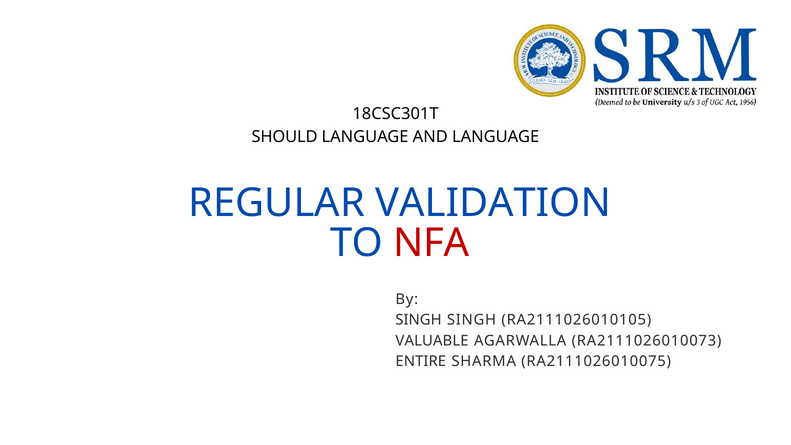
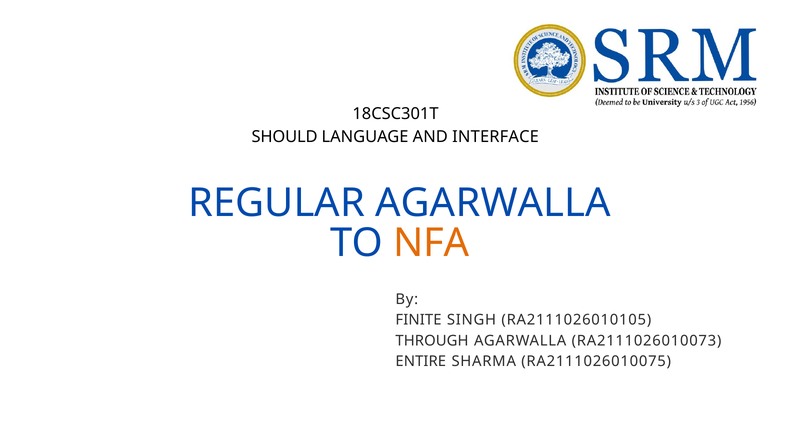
AND LANGUAGE: LANGUAGE -> INTERFACE (496, 137)
REGULAR VALIDATION: VALIDATION -> AGARWALLA (493, 203)
NFA colour: red -> orange (431, 243)
SINGH: SINGH -> FINITE (419, 320)
VALUABLE: VALUABLE -> THROUGH (432, 341)
